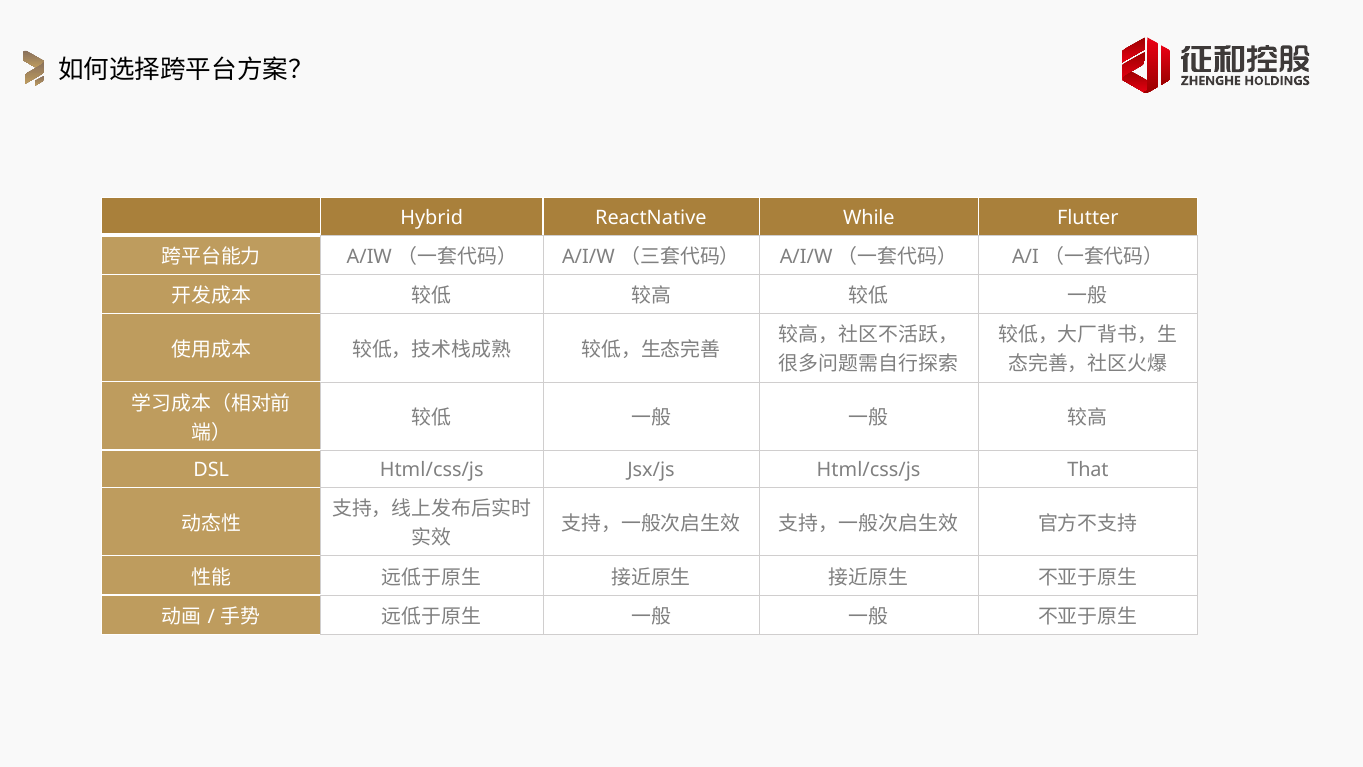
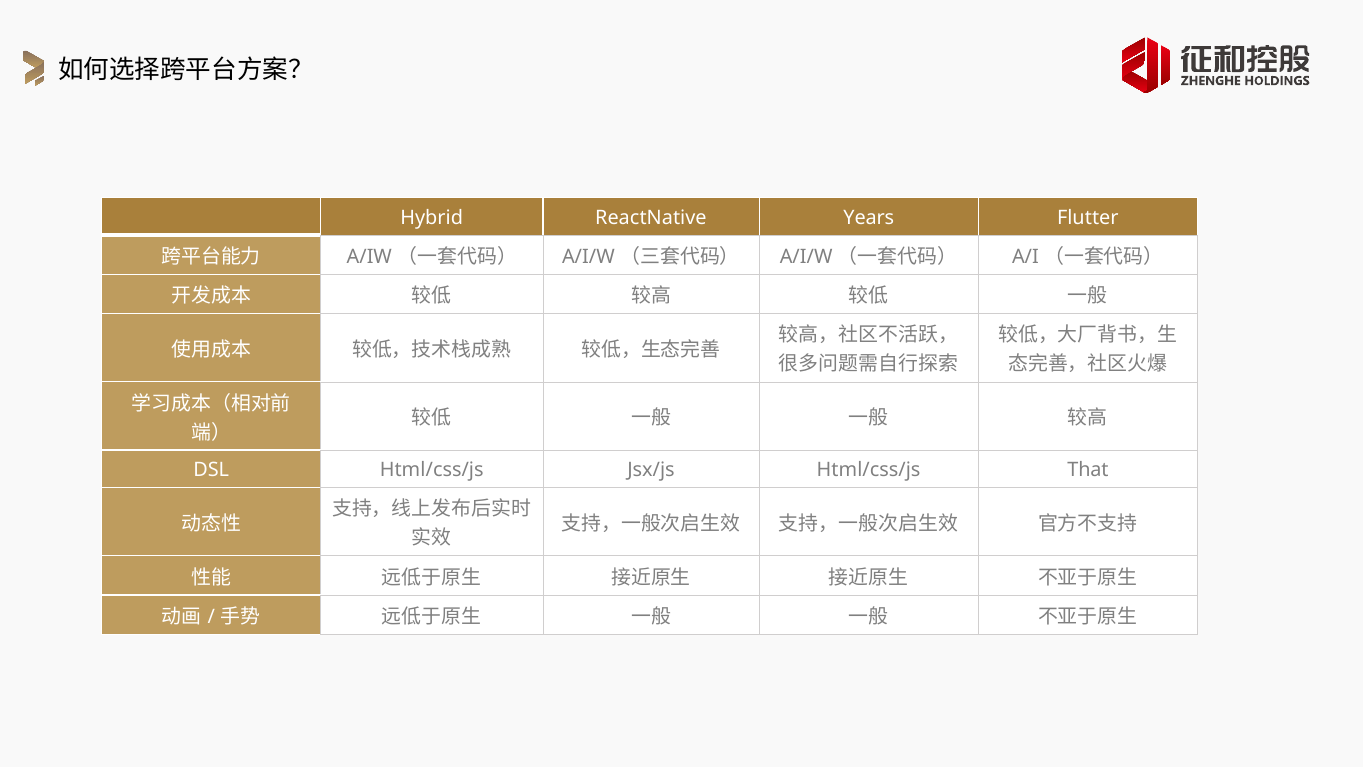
While: While -> Years (869, 217)
